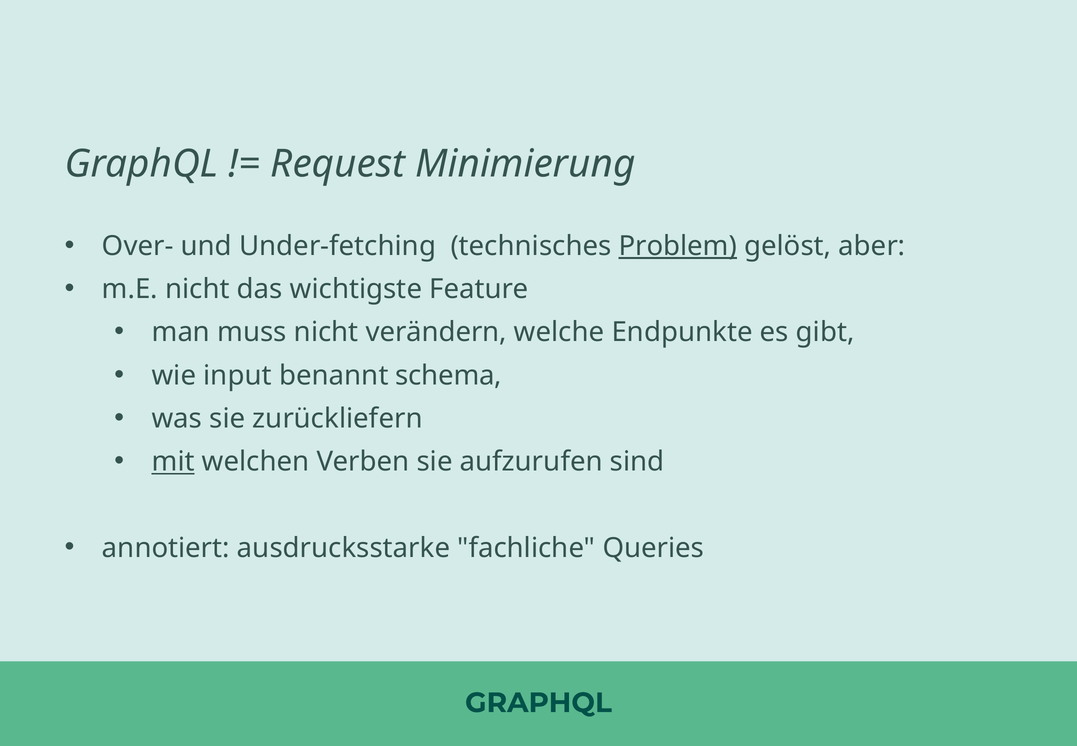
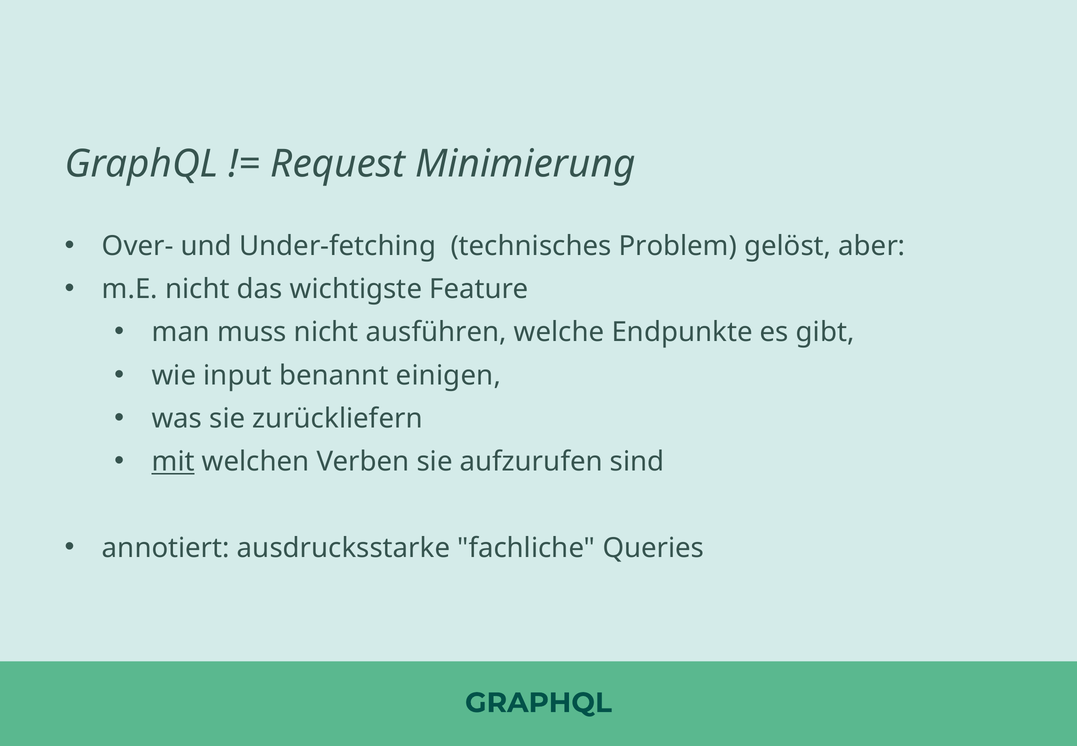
Problem underline: present -> none (678, 246)
verändern: verändern -> ausführen (436, 332)
schema: schema -> einigen (448, 375)
